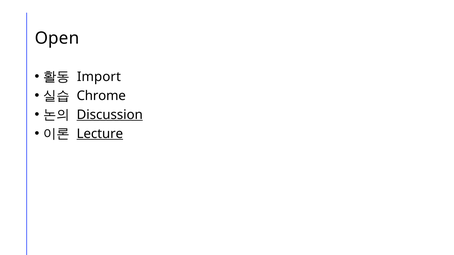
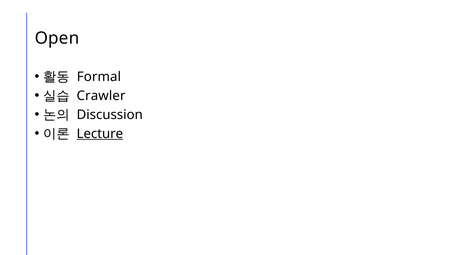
Import: Import -> Formal (99, 77)
Chrome: Chrome -> Crawler (101, 96)
Discussion underline: present -> none (110, 115)
